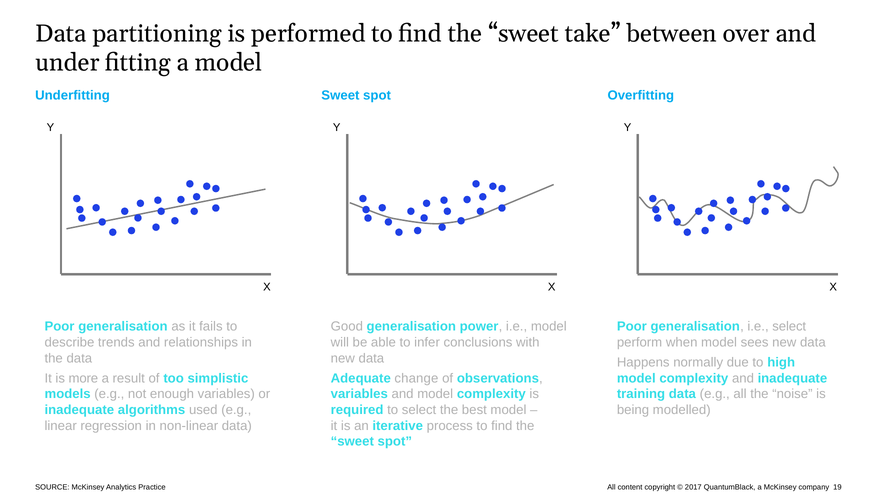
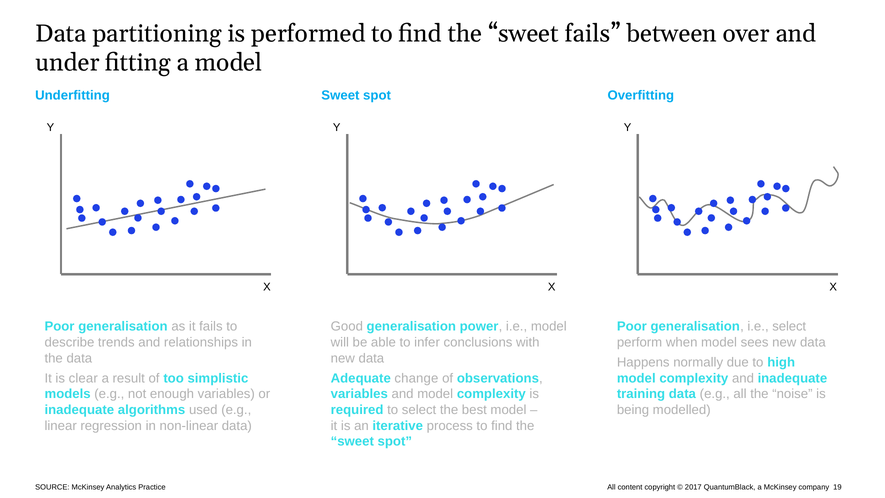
sweet take: take -> fails (593, 33)
more: more -> clear (83, 378)
